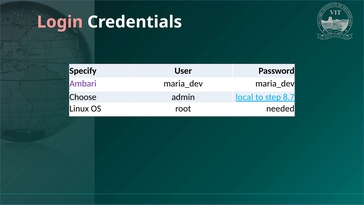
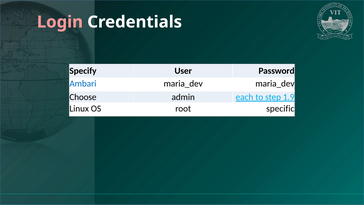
Ambari colour: purple -> blue (83, 83)
local: local -> each (244, 97)
8.7: 8.7 -> 1.9 (289, 97)
needed: needed -> specific (280, 108)
